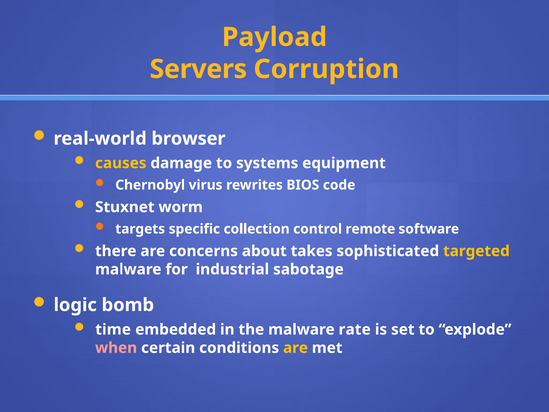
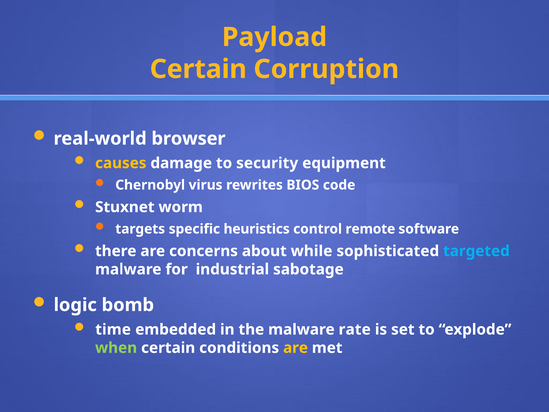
Servers: Servers -> Certain (198, 69)
systems: systems -> security (267, 163)
collection: collection -> heuristics (257, 229)
takes: takes -> while (312, 251)
targeted colour: yellow -> light blue (476, 251)
when colour: pink -> light green (116, 348)
